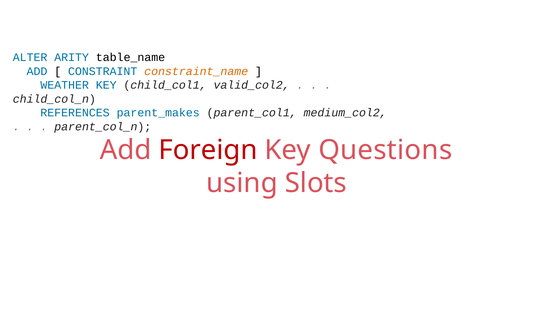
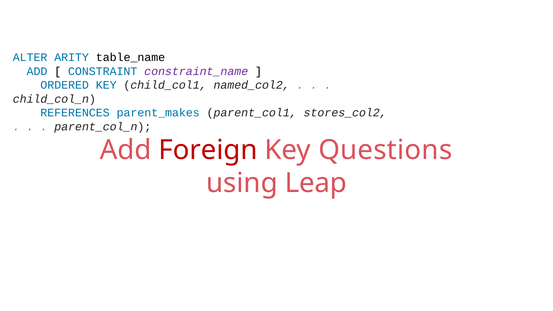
constraint_name colour: orange -> purple (196, 71)
WEATHER: WEATHER -> ORDERED (65, 85)
valid_col2: valid_col2 -> named_col2 (252, 85)
medium_col2: medium_col2 -> stores_col2 (345, 113)
Slots: Slots -> Leap (316, 183)
